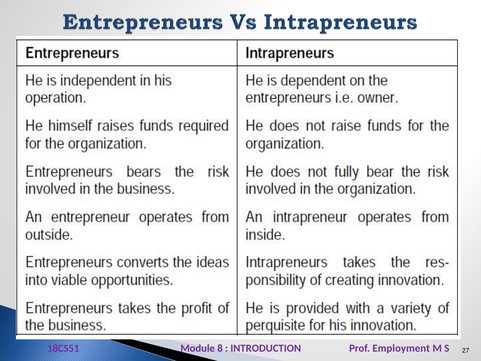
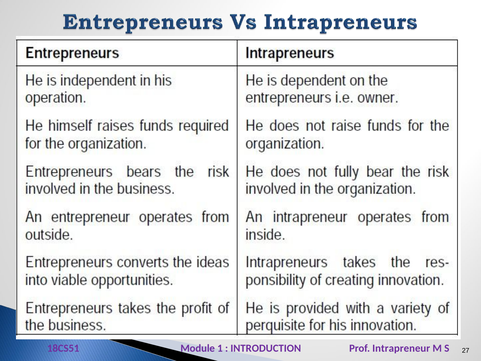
8: 8 -> 1 (220, 348)
Employment: Employment -> Intrapreneur (401, 348)
